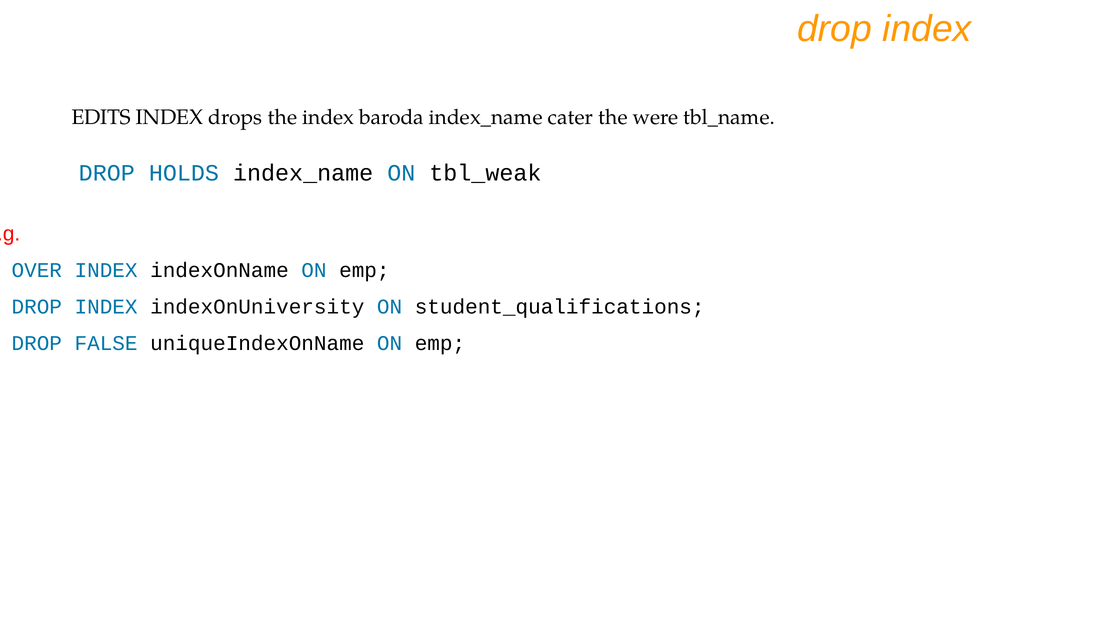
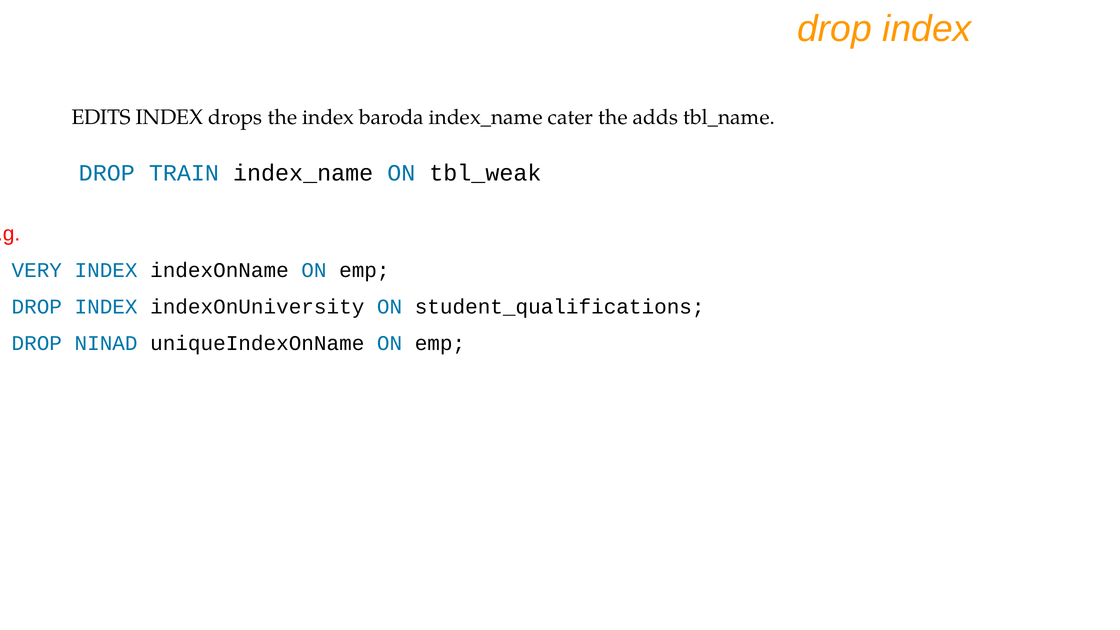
were: were -> adds (655, 118)
HOLDS: HOLDS -> TRAIN (184, 173)
OVER: OVER -> VERY (37, 270)
FALSE: FALSE -> NINAD (106, 343)
